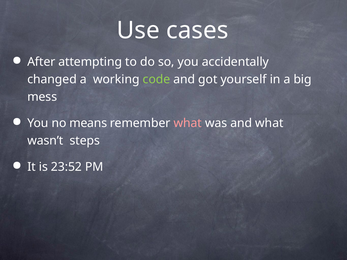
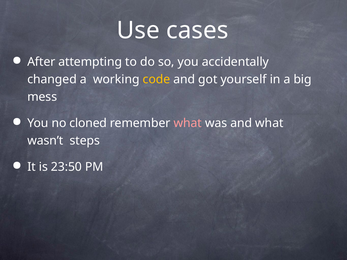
code colour: light green -> yellow (156, 79)
means: means -> cloned (88, 123)
23:52: 23:52 -> 23:50 (66, 167)
